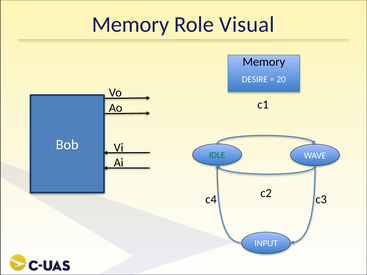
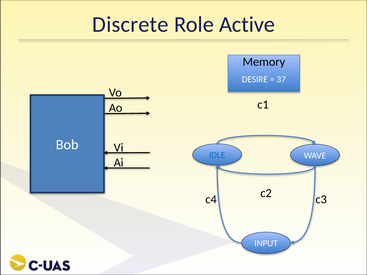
Memory: Memory -> Discrete (130, 24)
Visual: Visual -> Active (247, 24)
20: 20 -> 37 (281, 80)
IDLE colour: green -> blue (217, 155)
